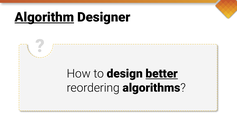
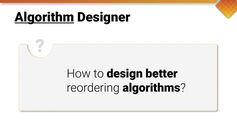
better underline: present -> none (162, 74)
